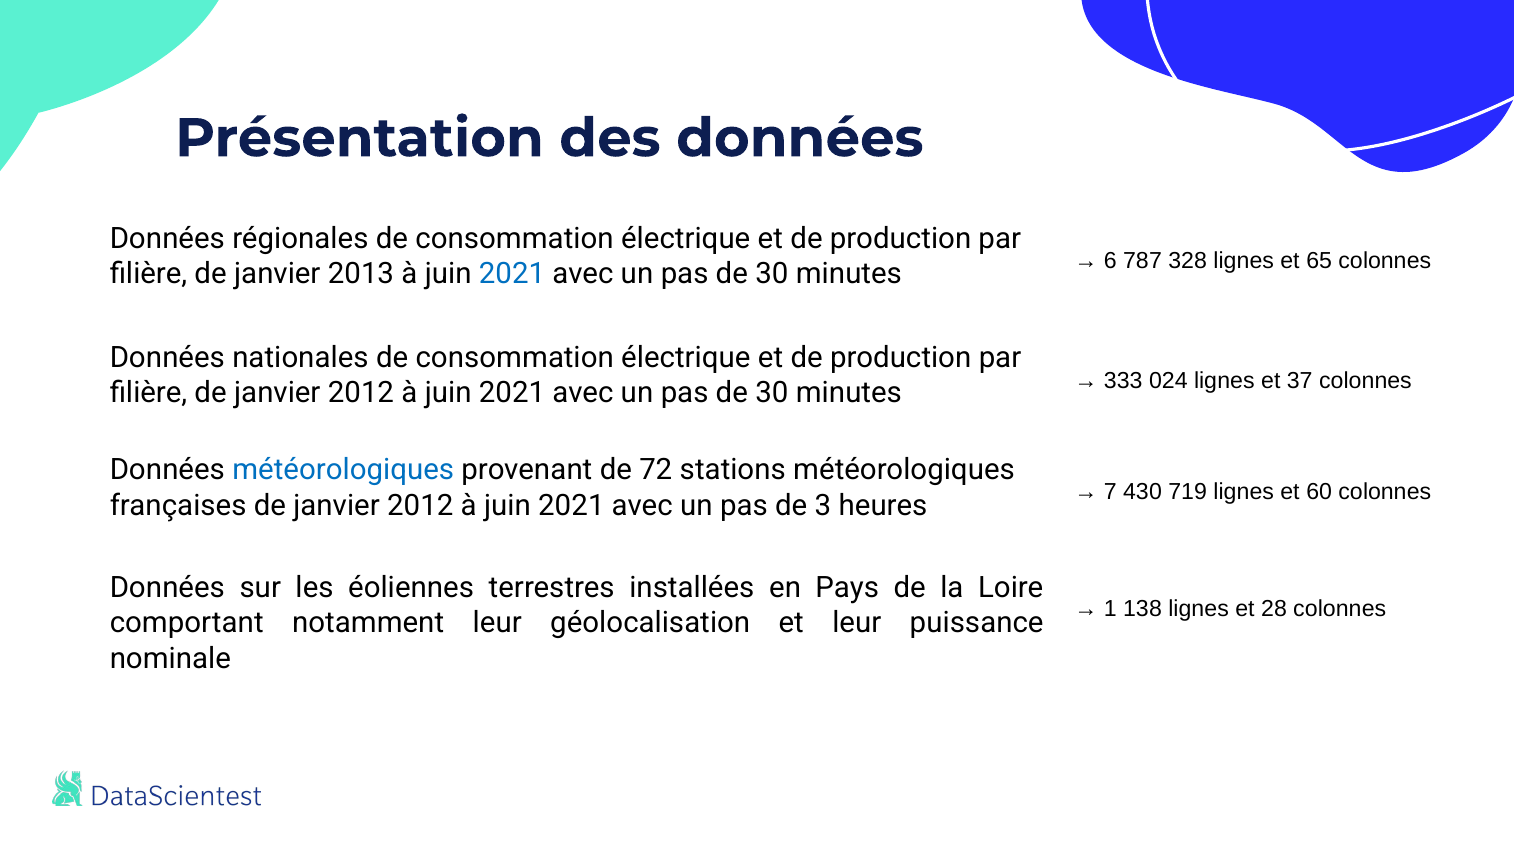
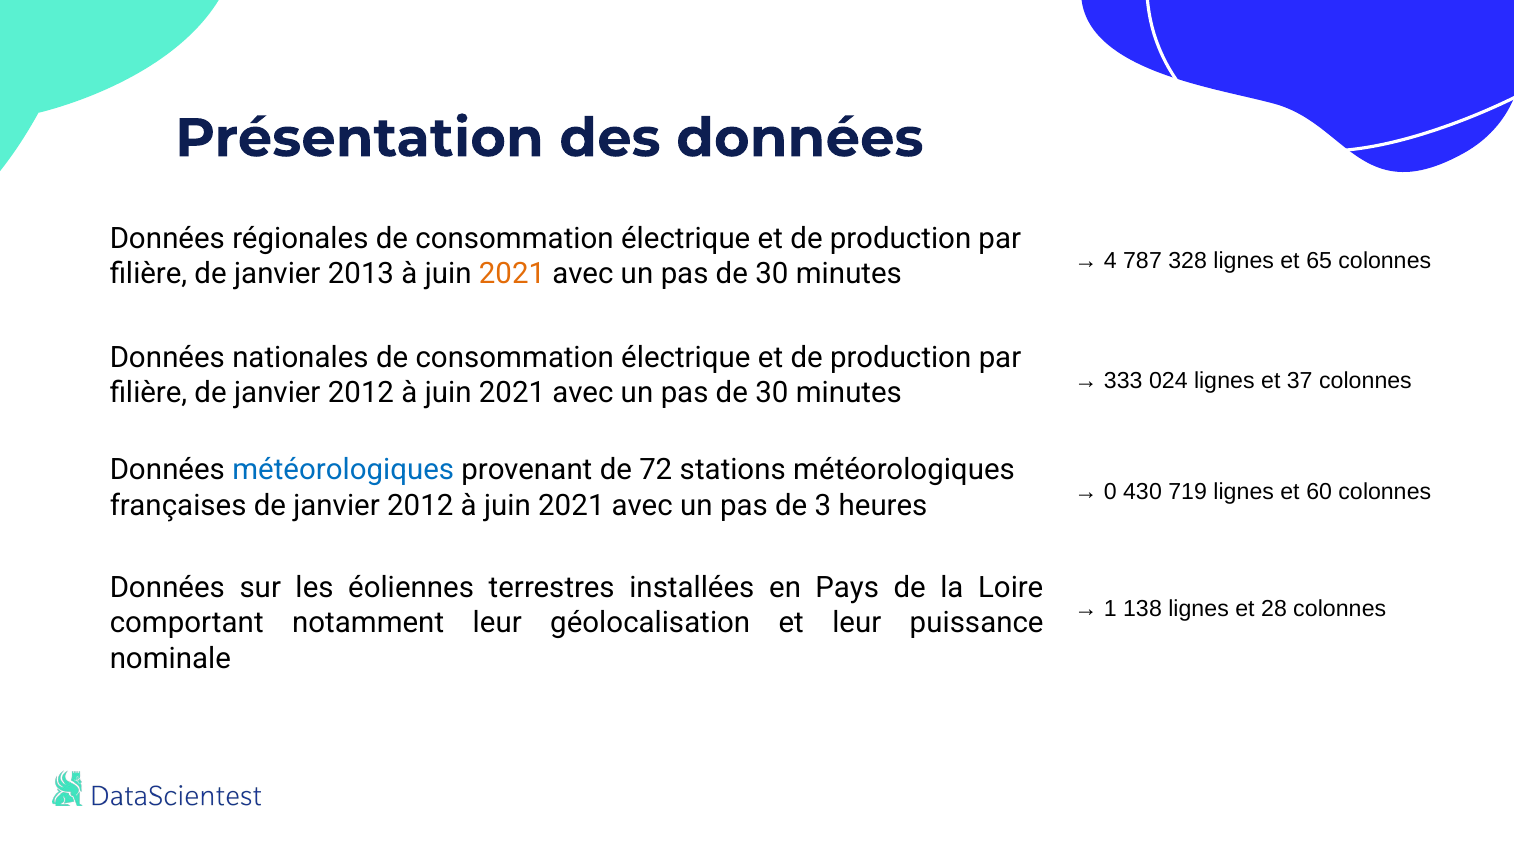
6: 6 -> 4 (1110, 260)
2021 colour: blue -> orange (512, 274)
7: 7 -> 0 (1110, 491)
